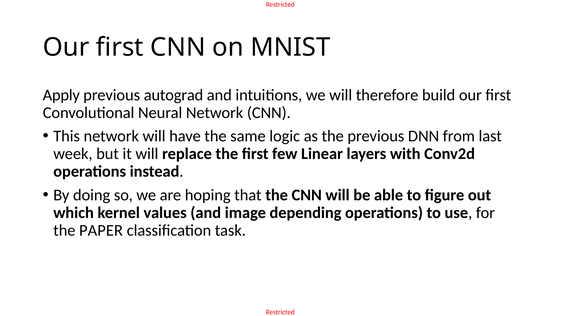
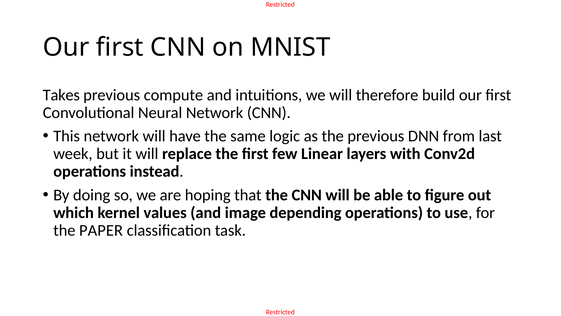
Apply: Apply -> Takes (61, 95)
autograd: autograd -> compute (173, 95)
